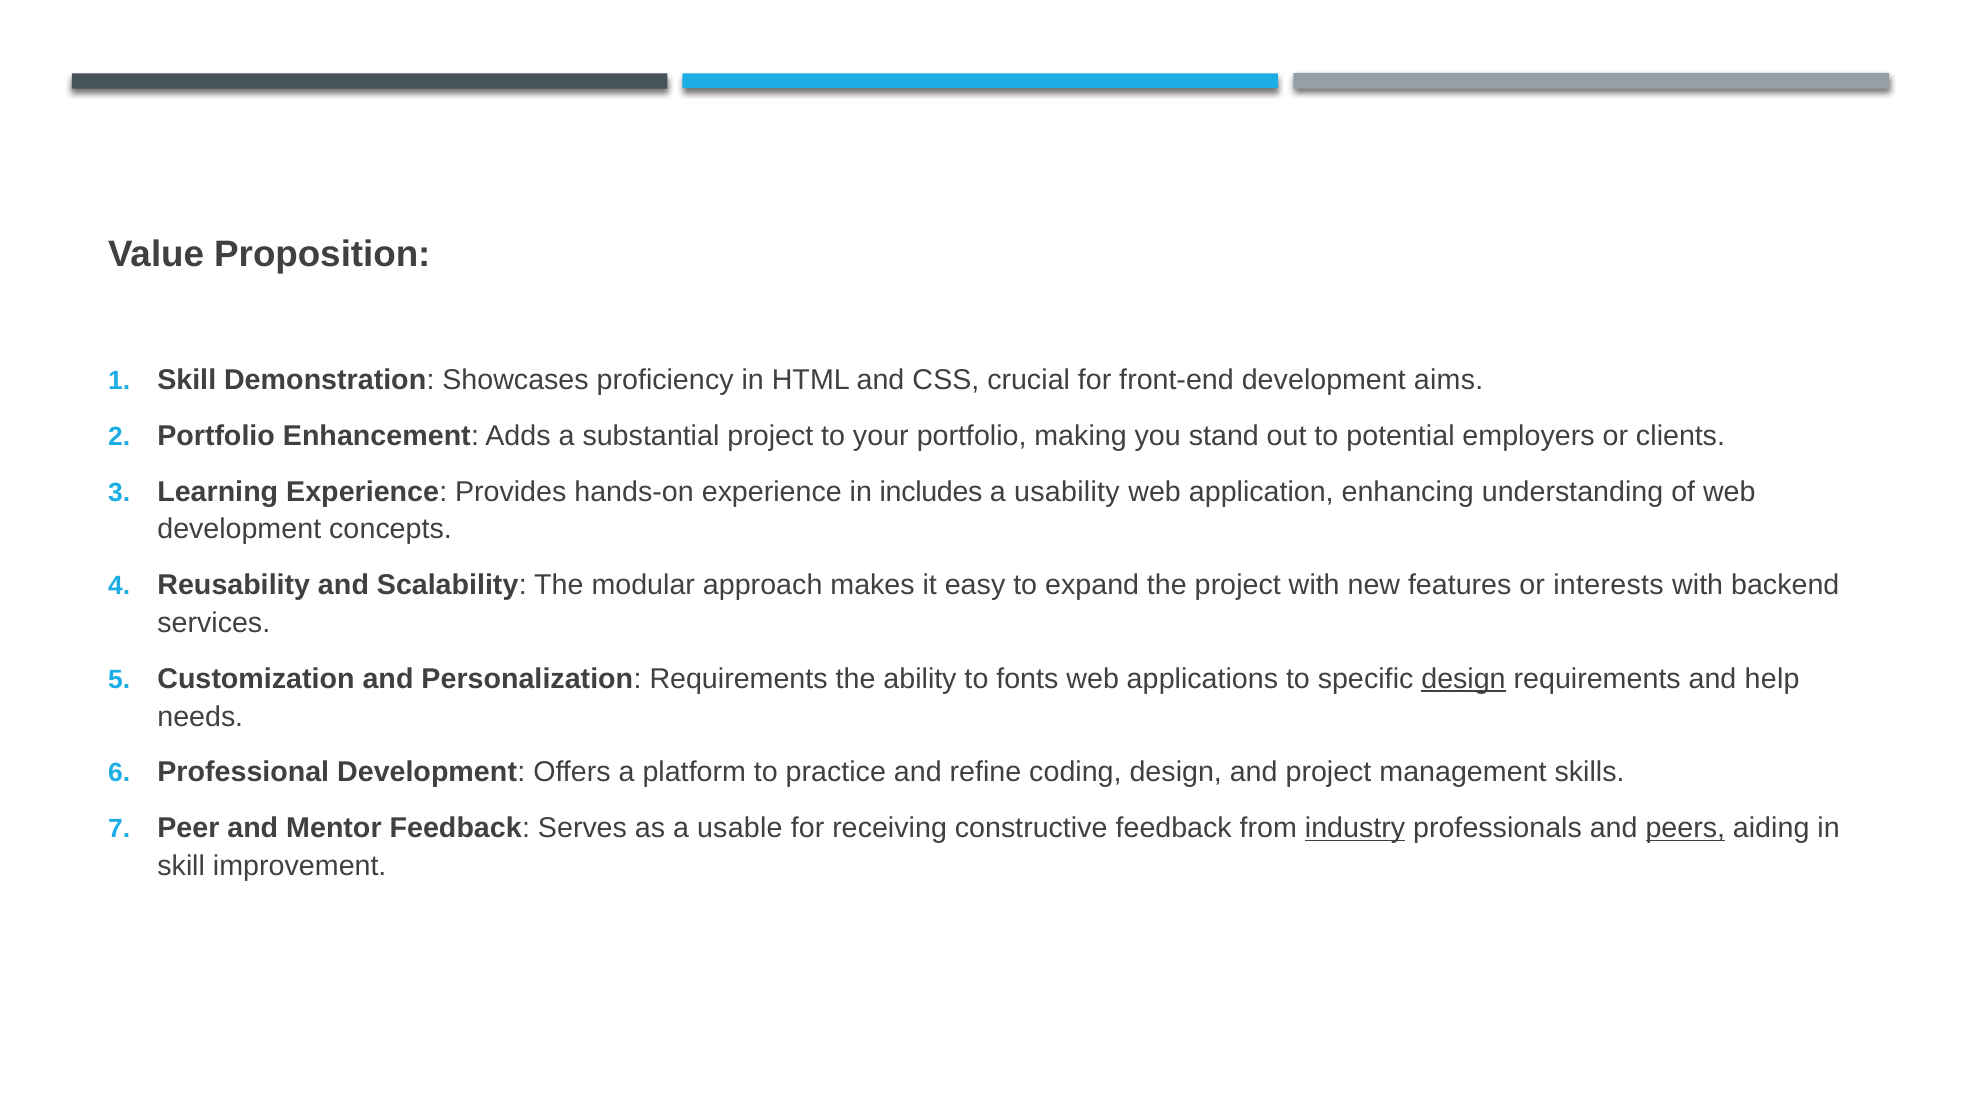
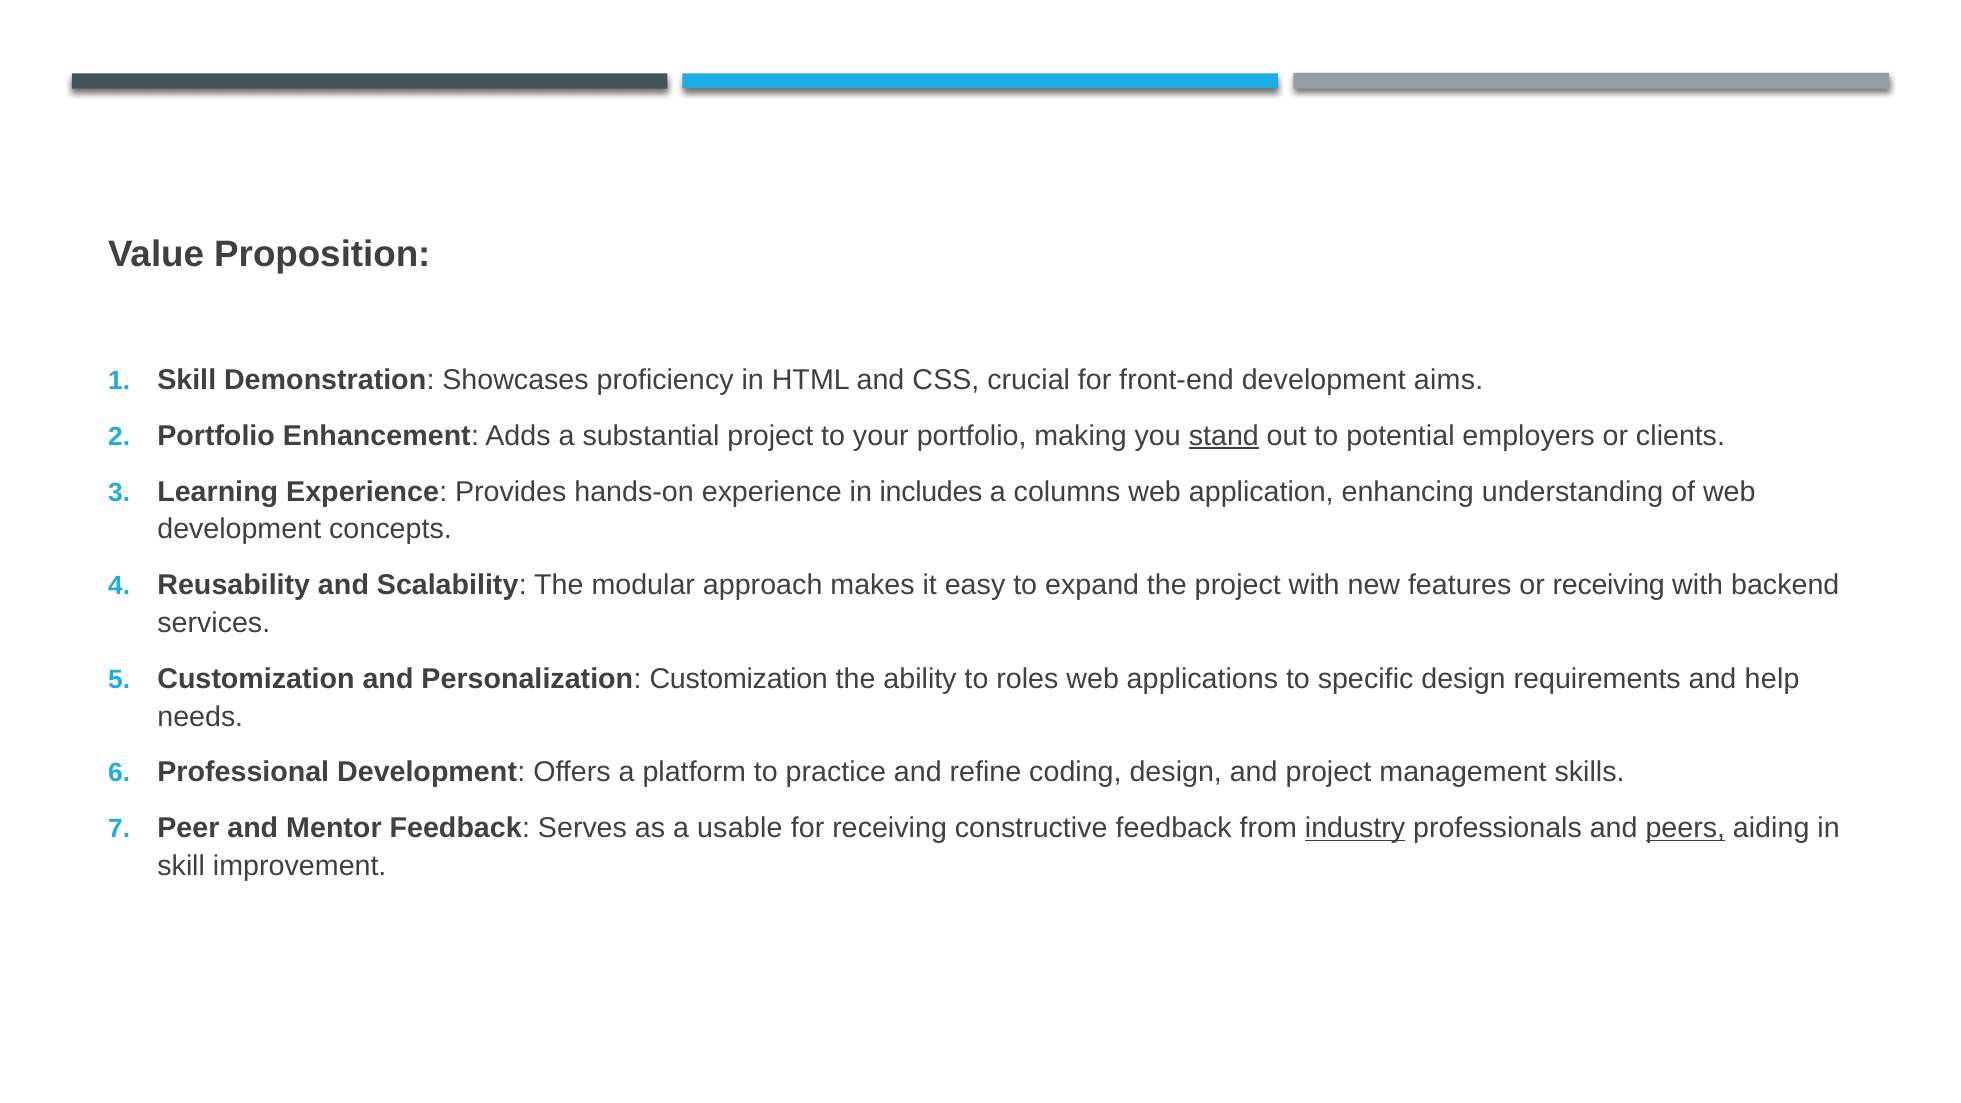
stand underline: none -> present (1224, 436)
usability: usability -> columns (1067, 492)
or interests: interests -> receiving (1609, 585)
Personalization Requirements: Requirements -> Customization (739, 679)
fonts: fonts -> roles (1027, 679)
design underline: present -> none (1463, 679)
